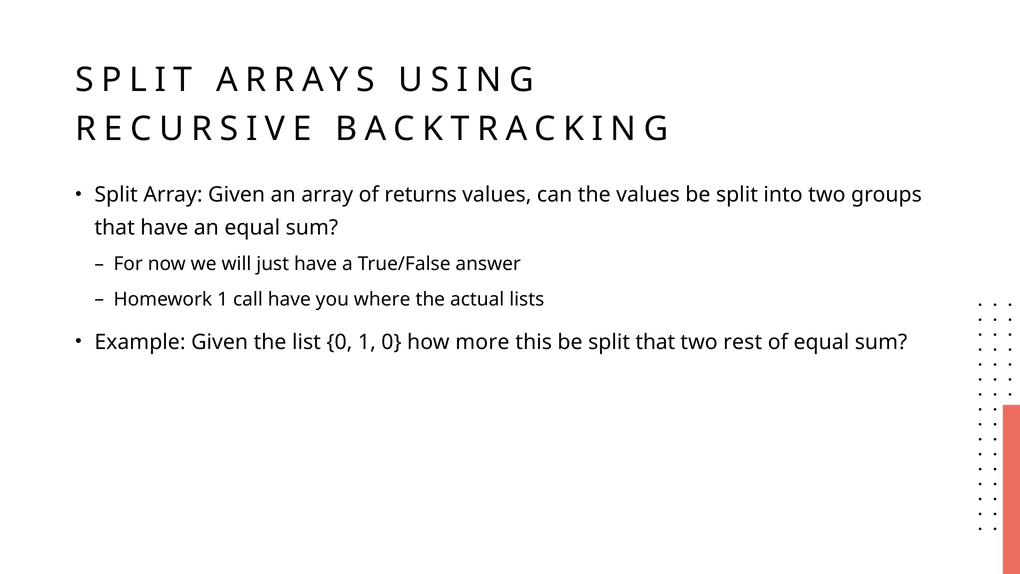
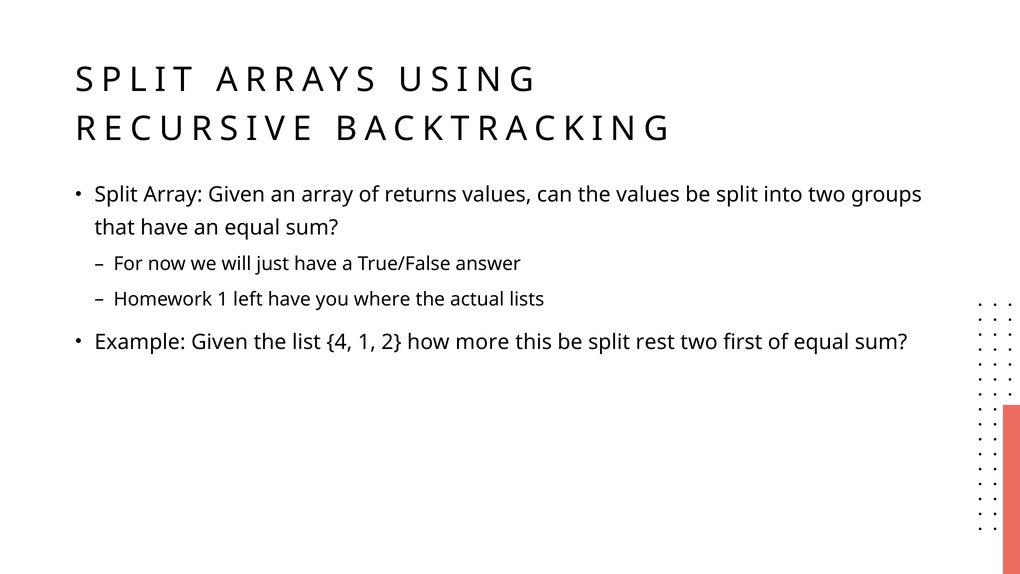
call: call -> left (248, 299)
list 0: 0 -> 4 (339, 342)
1 0: 0 -> 2 (391, 342)
split that: that -> rest (655, 342)
rest: rest -> first (743, 342)
